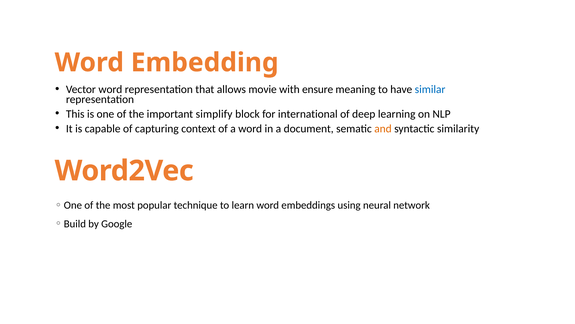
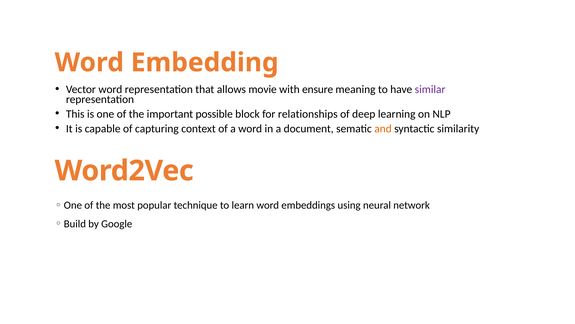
similar colour: blue -> purple (430, 89)
simplify: simplify -> possible (214, 114)
international: international -> relationships (308, 114)
